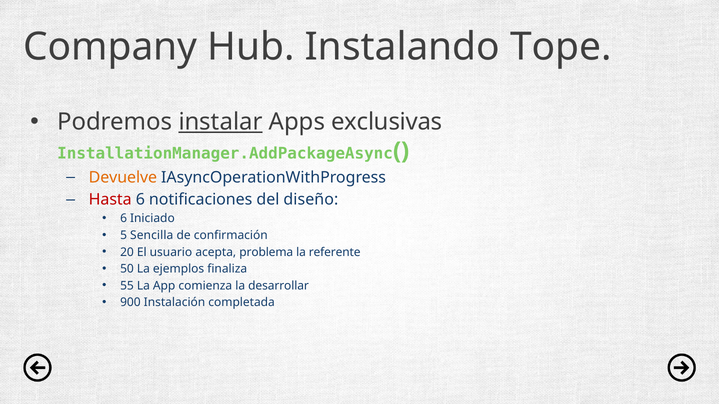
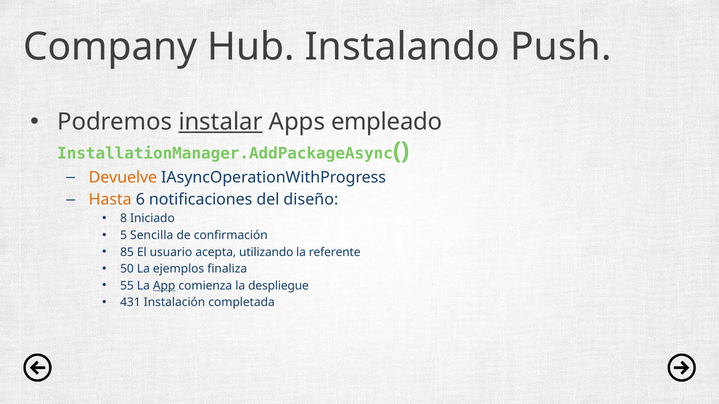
Tope: Tope -> Push (561, 47)
exclusivas: exclusivas -> empleado (387, 122)
Hasta colour: red -> orange (110, 200)
6: 6 -> 8 (124, 219)
20: 20 -> 85 (127, 252)
problema: problema -> utilizando (266, 252)
App underline: none -> present (164, 286)
desarrollar: desarrollar -> despliegue (279, 286)
900: 900 -> 431 (130, 303)
